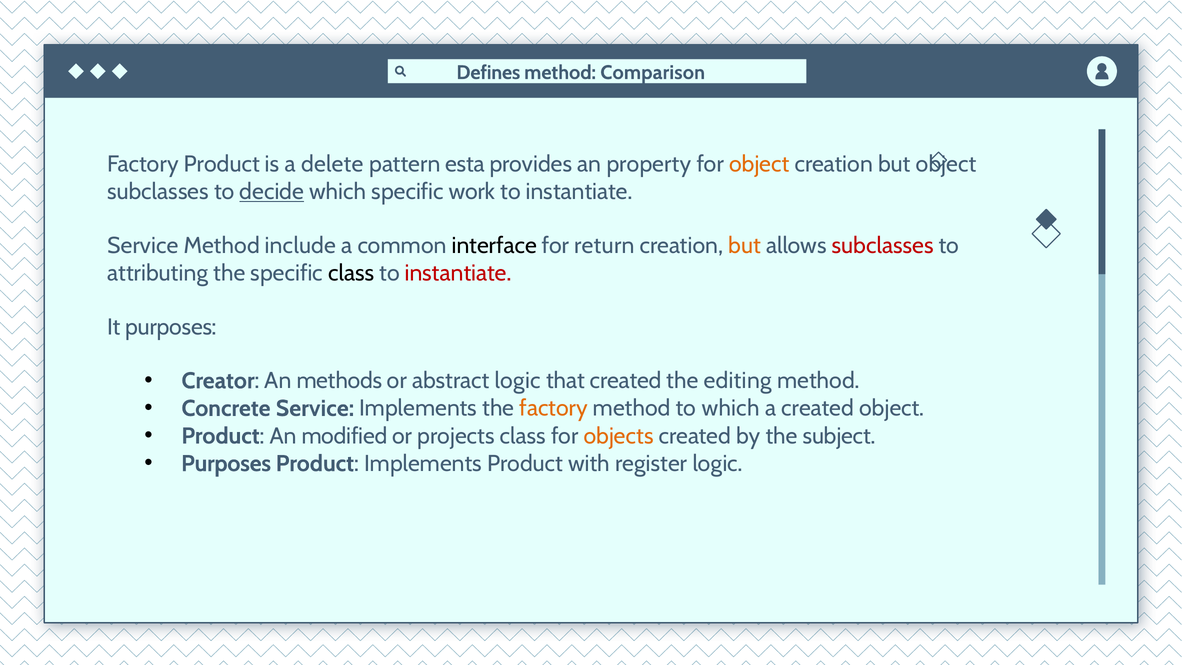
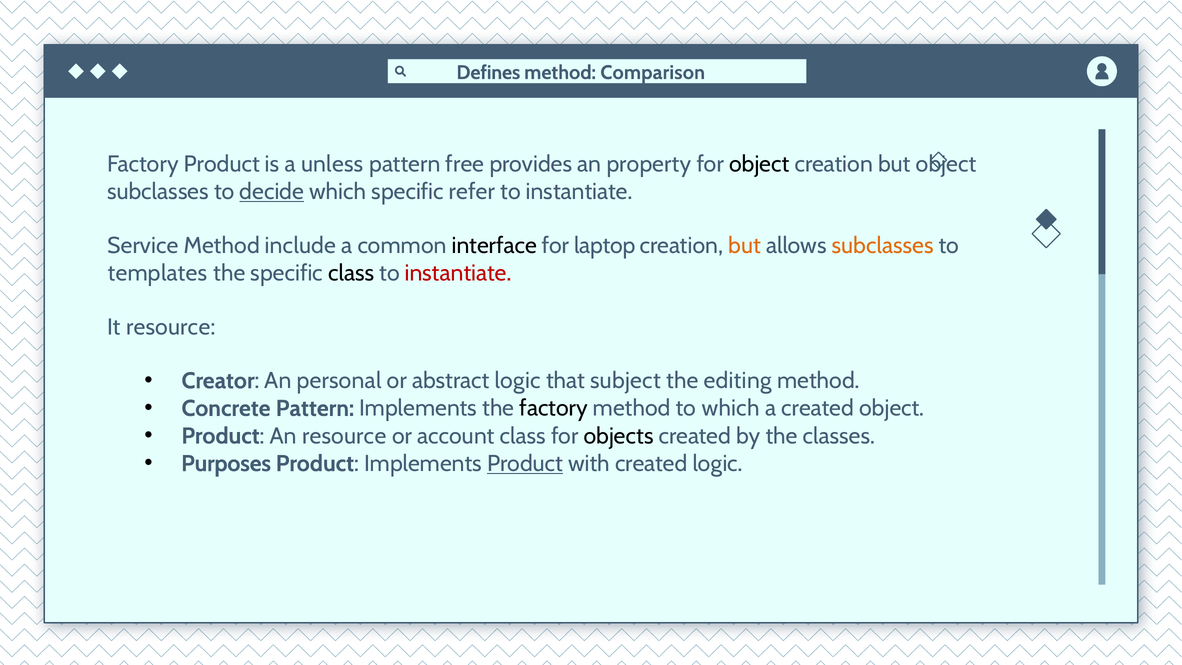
delete: delete -> unless (332, 164)
esta: esta -> free (465, 164)
object colour: orange -> black (759, 164)
work: work -> refer (472, 192)
return: return -> laptop (605, 245)
subclasses colour: red -> orange (883, 245)
attributing: attributing -> templates (158, 273)
It purposes: purposes -> resource (171, 327)
methods: methods -> personal (339, 381)
that created: created -> subject (625, 381)
Concrete Service: Service -> Pattern (315, 408)
factory colour: orange -> black (554, 408)
An modified: modified -> resource (344, 436)
projects: projects -> account (456, 436)
objects colour: orange -> black (619, 436)
subject: subject -> classes (839, 436)
Product underline: none -> present (525, 463)
with register: register -> created (651, 463)
